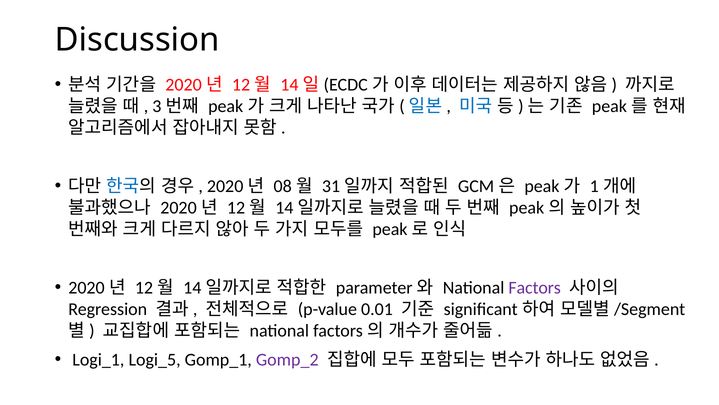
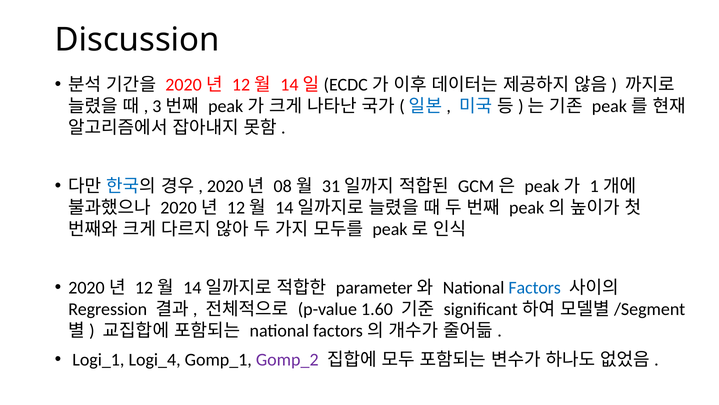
Factors colour: purple -> blue (535, 287)
0.01: 0.01 -> 1.60 (377, 309)
Logi_5: Logi_5 -> Logi_4 (155, 359)
